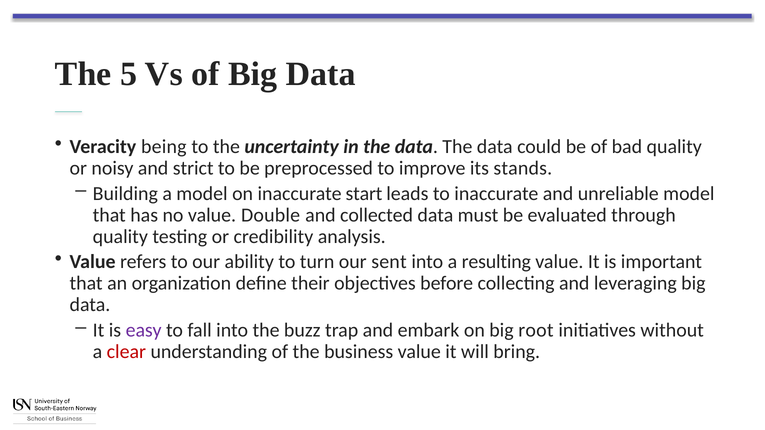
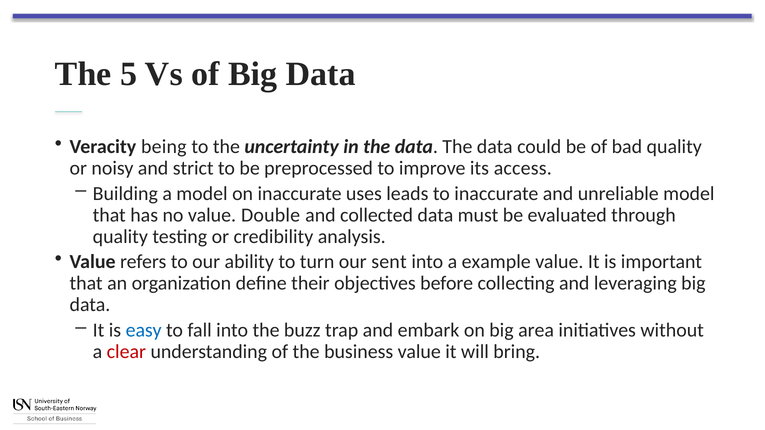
stands: stands -> access (523, 168)
start: start -> uses (364, 194)
resulting: resulting -> example (496, 262)
easy colour: purple -> blue (144, 330)
root: root -> area (536, 330)
